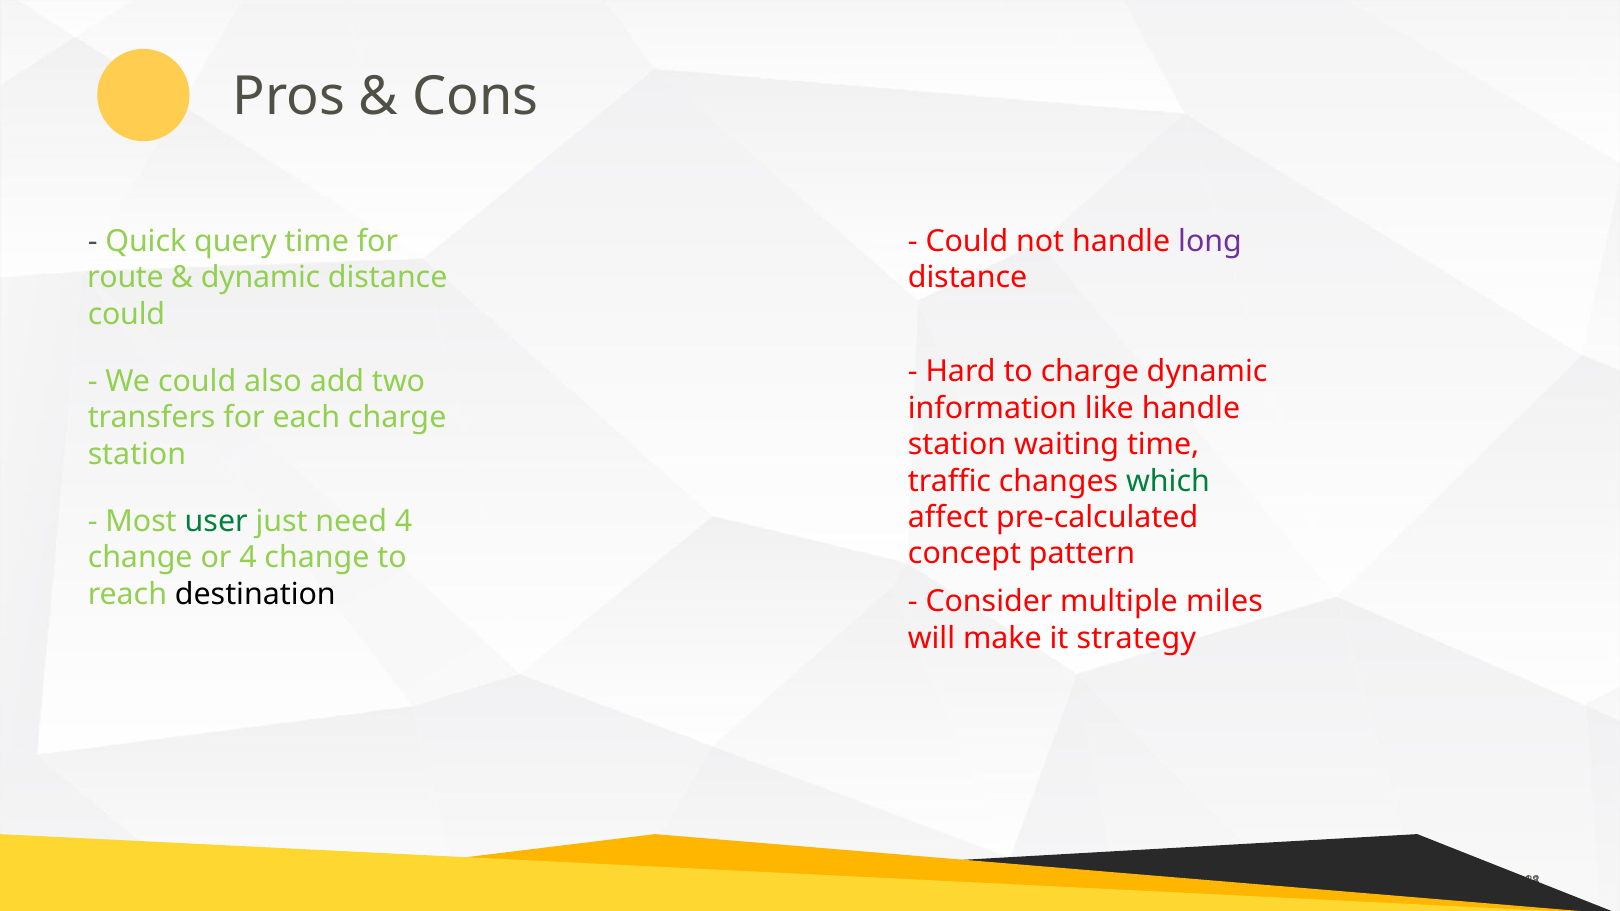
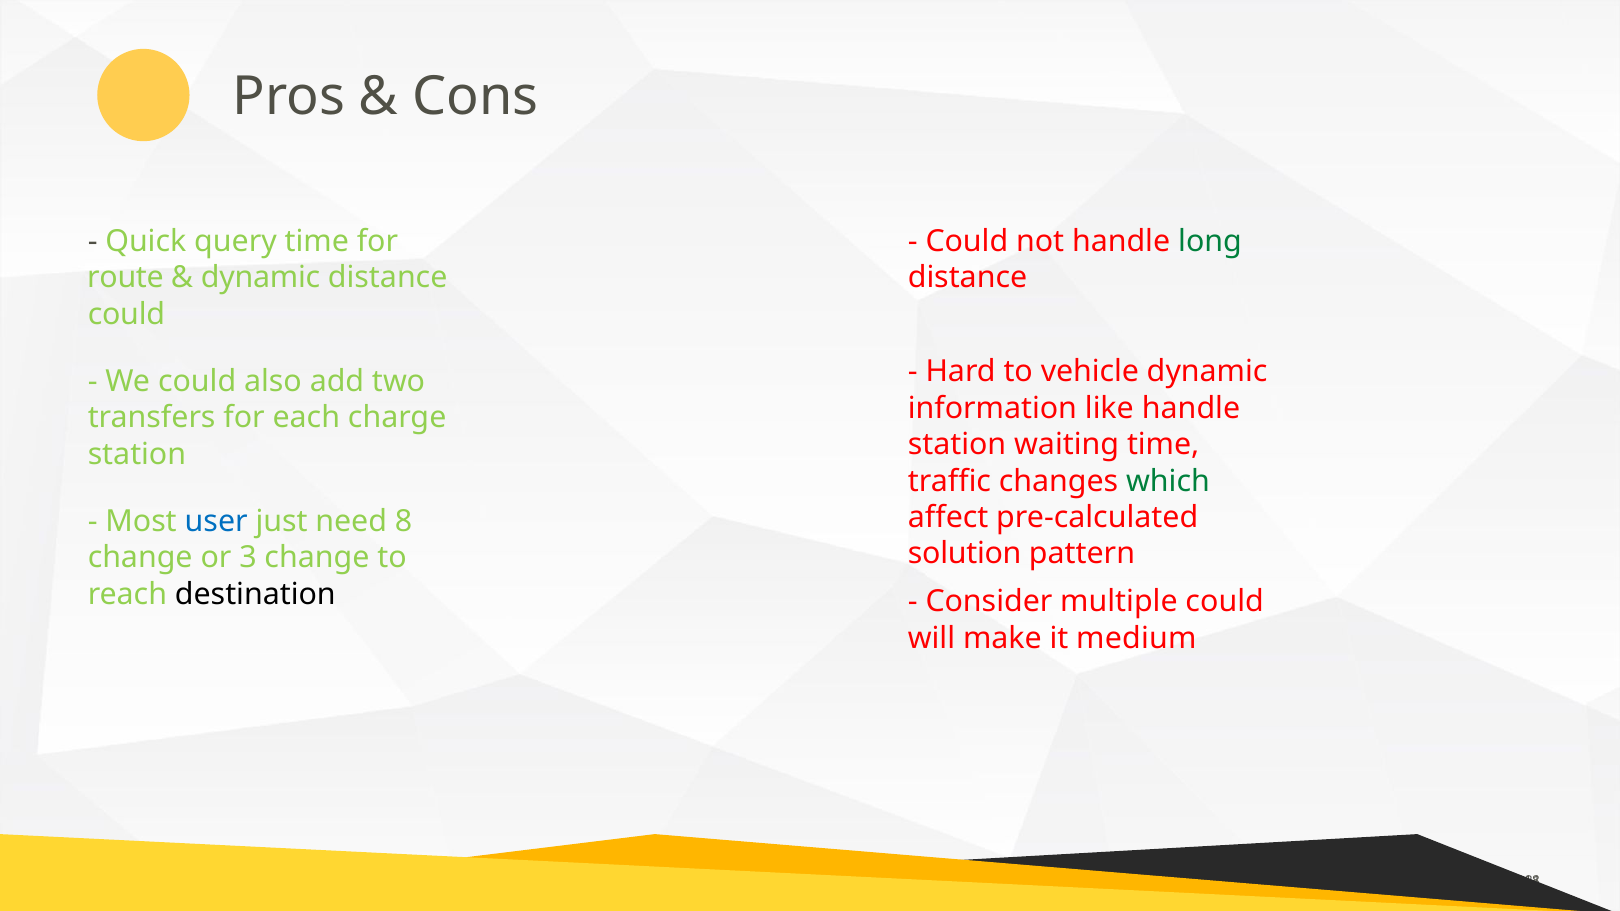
long colour: purple -> green (1210, 241)
to charge: charge -> vehicle (1090, 372)
user colour: green -> blue (216, 521)
need 4: 4 -> 8 (404, 521)
concept: concept -> solution (965, 554)
or 4: 4 -> 3 (248, 558)
multiple miles: miles -> could (1225, 602)
strategy: strategy -> medium (1136, 638)
